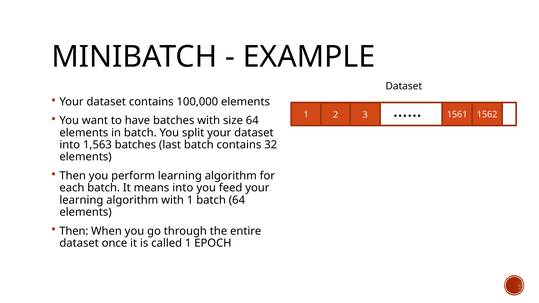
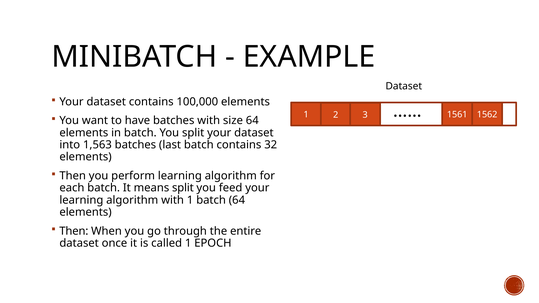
means into: into -> split (183, 188)
